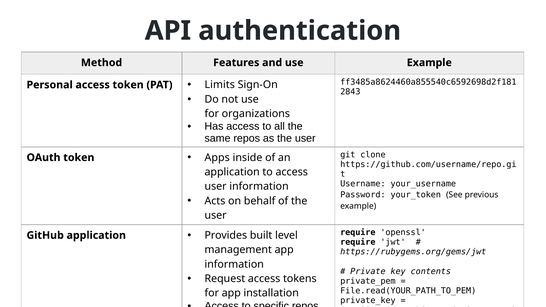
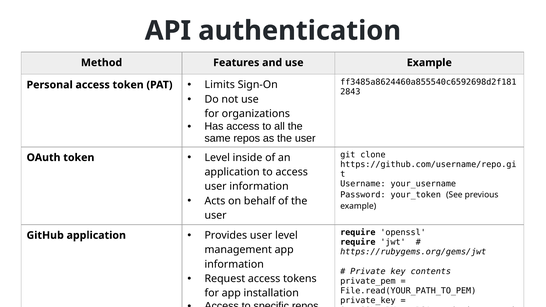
Apps: Apps -> Level (217, 158)
Provides built: built -> user (261, 235)
